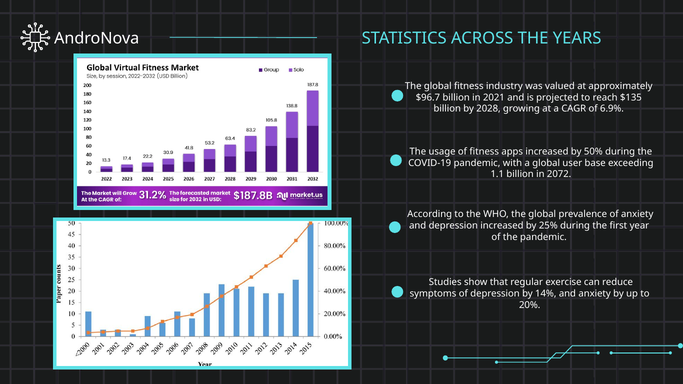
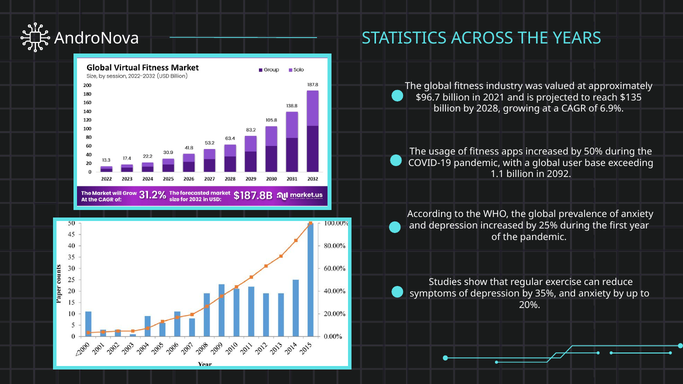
2072: 2072 -> 2092 (559, 174)
14%: 14% -> 35% (546, 294)
